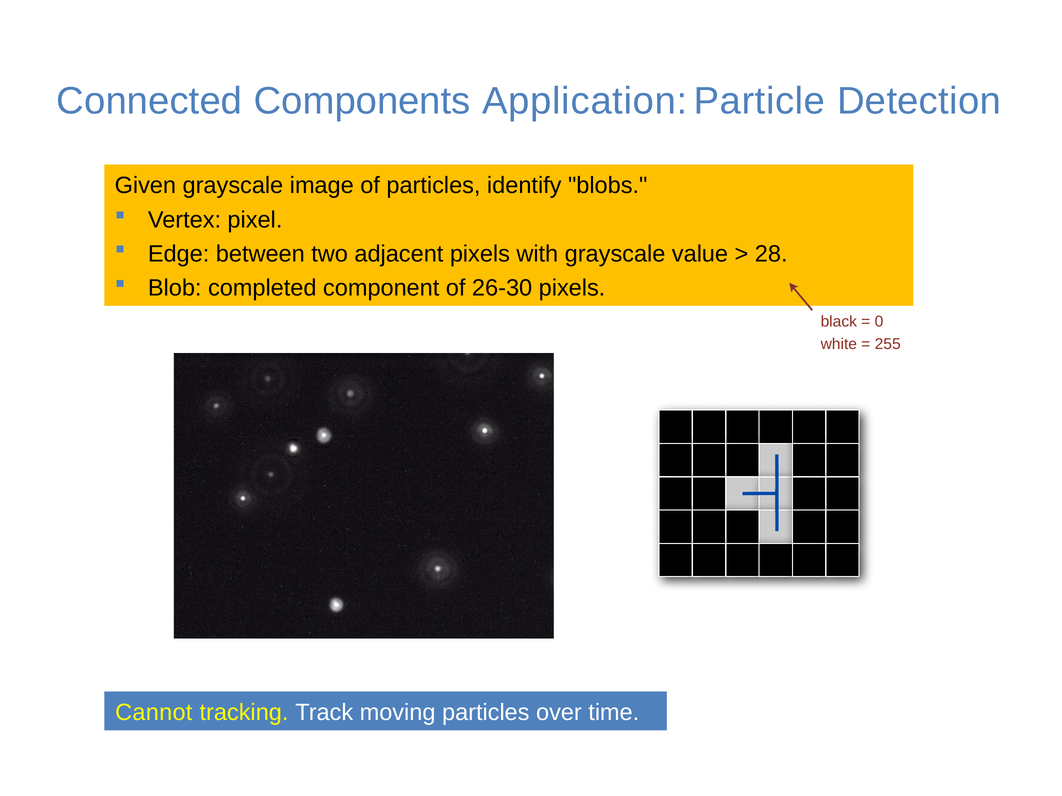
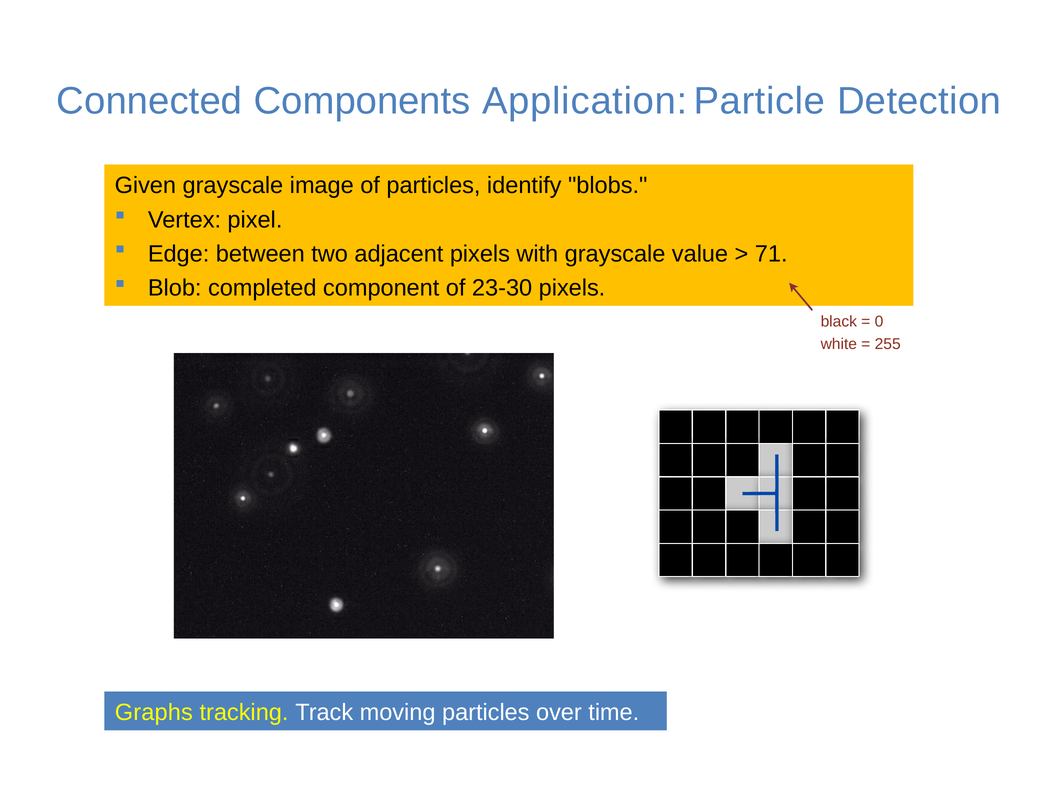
28: 28 -> 71 (771, 254)
26-30: 26-30 -> 23-30 (502, 288)
Cannot: Cannot -> Graphs (154, 713)
